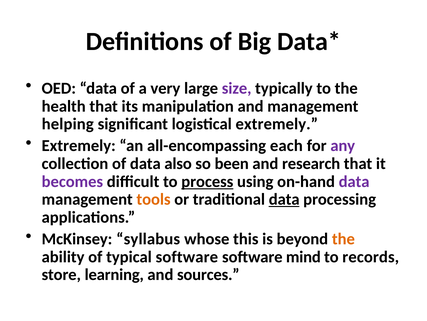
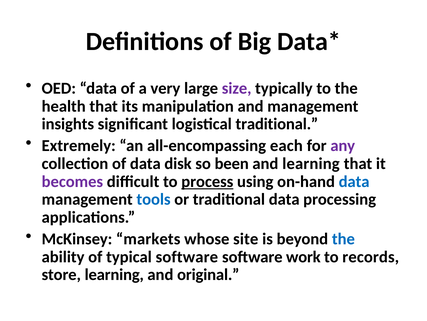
helping: helping -> insights (68, 124)
logistical extremely: extremely -> traditional (277, 124)
also: also -> disk (178, 163)
and research: research -> learning (311, 163)
data colour: purple -> blue (354, 181)
tools colour: orange -> blue (154, 199)
data underline: present -> none (284, 199)
syllabus: syllabus -> markets (148, 238)
this: this -> site (246, 238)
the colour: orange -> blue (343, 238)
mind: mind -> work (303, 256)
sources: sources -> original (208, 274)
